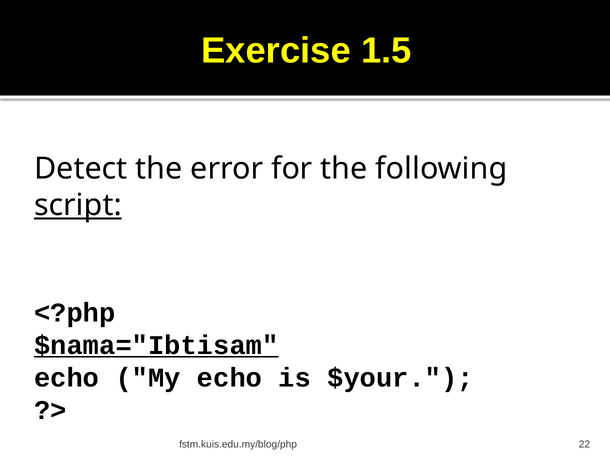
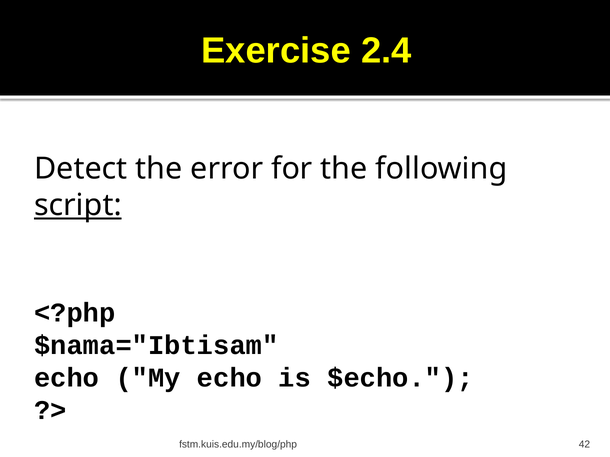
1.5: 1.5 -> 2.4 (386, 51)
$nama="Ibtisam underline: present -> none (156, 346)
$your: $your -> $echo (400, 378)
22: 22 -> 42 (584, 445)
